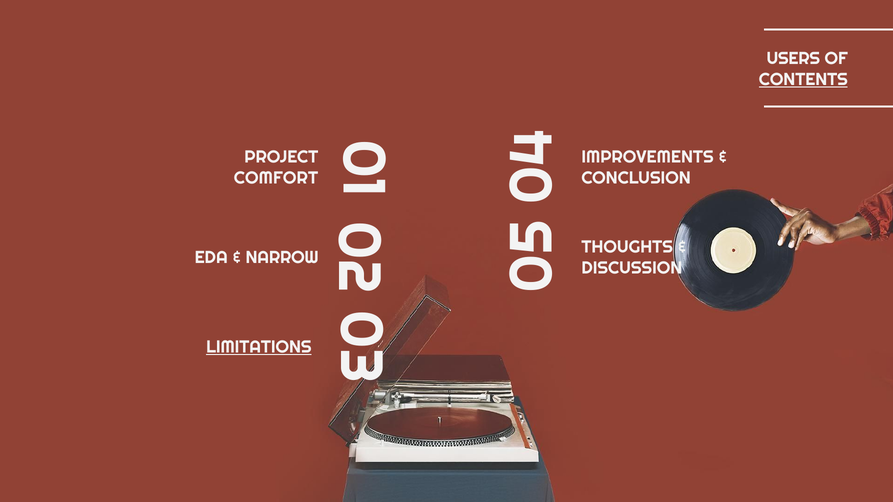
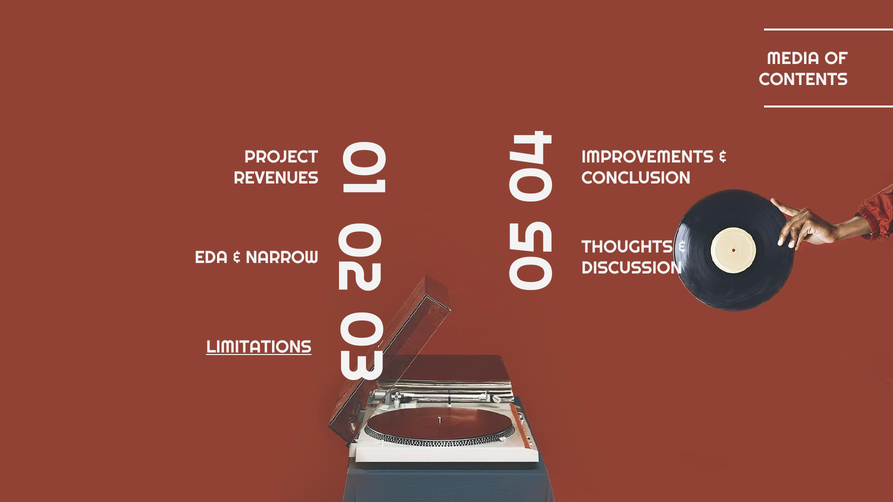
USERS: USERS -> MEDIA (793, 59)
CONTENTS underline: present -> none (803, 80)
COMFORT: COMFORT -> REVENUES (276, 178)
